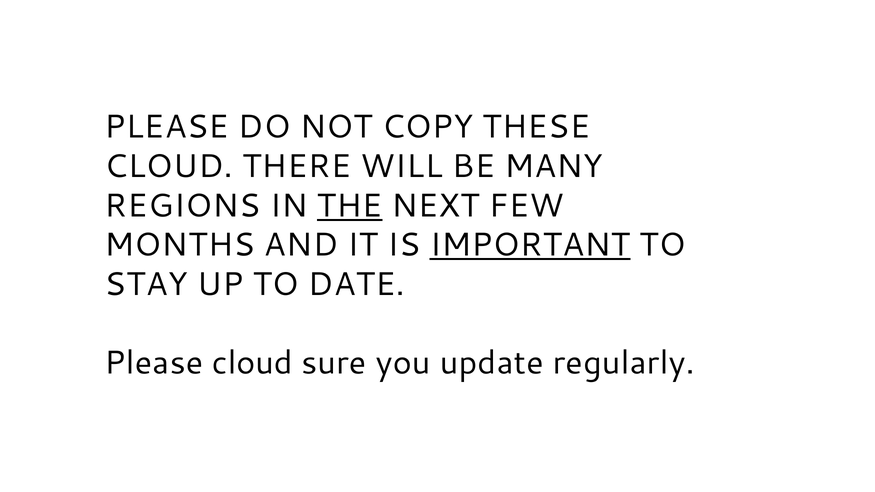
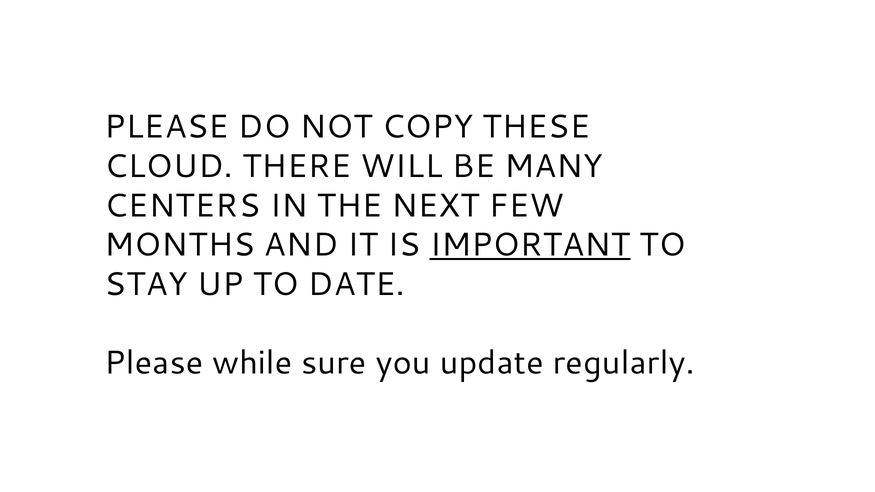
REGIONS: REGIONS -> CENTERS (182, 206)
THE underline: present -> none (350, 206)
Please cloud: cloud -> while (252, 363)
